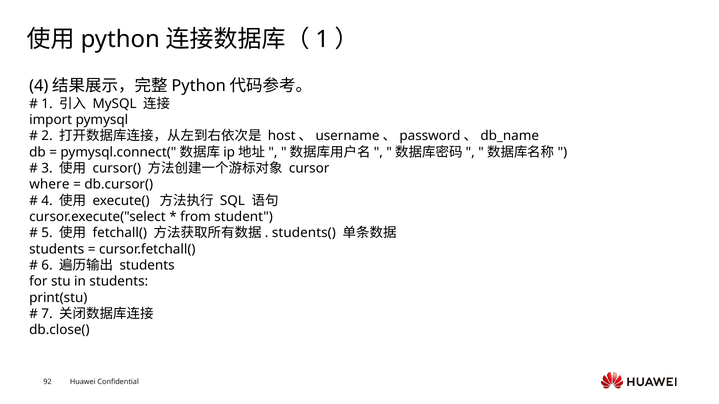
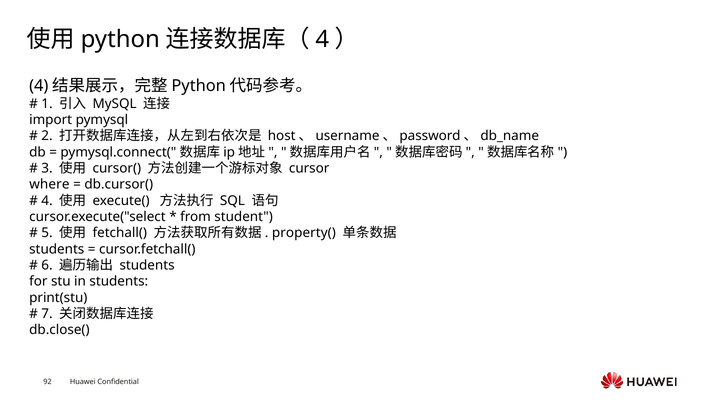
1: 1 -> 4 (322, 39)
students(: students( -> property( (304, 233)
